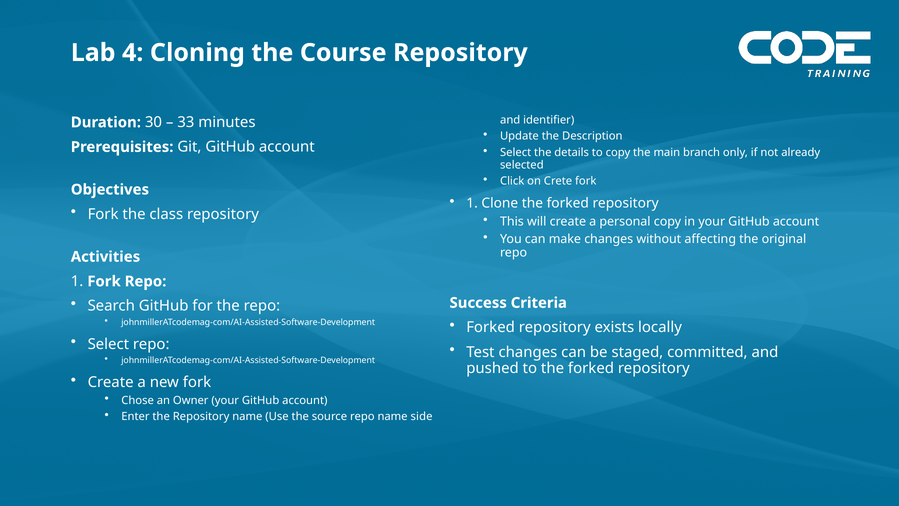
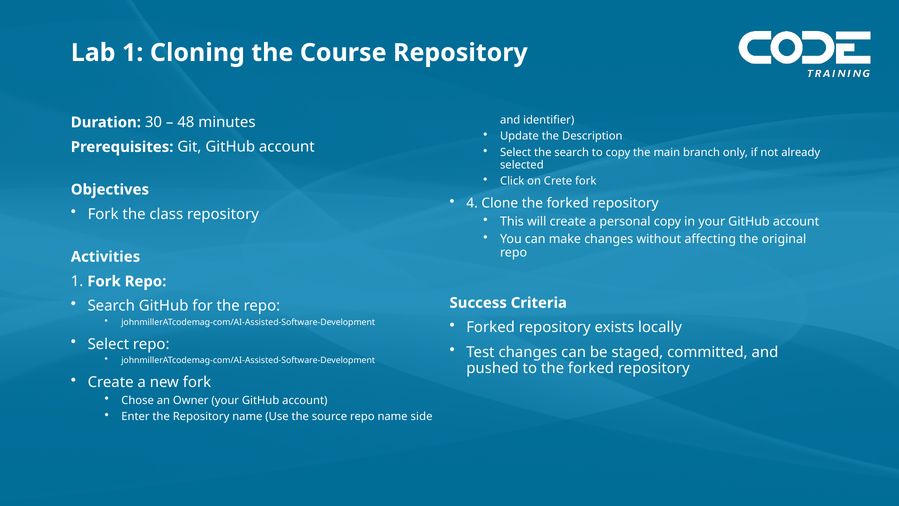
Lab 4: 4 -> 1 (133, 53)
33: 33 -> 48 (186, 122)
the details: details -> search (572, 153)
1: 1 -> 4 (472, 203)
